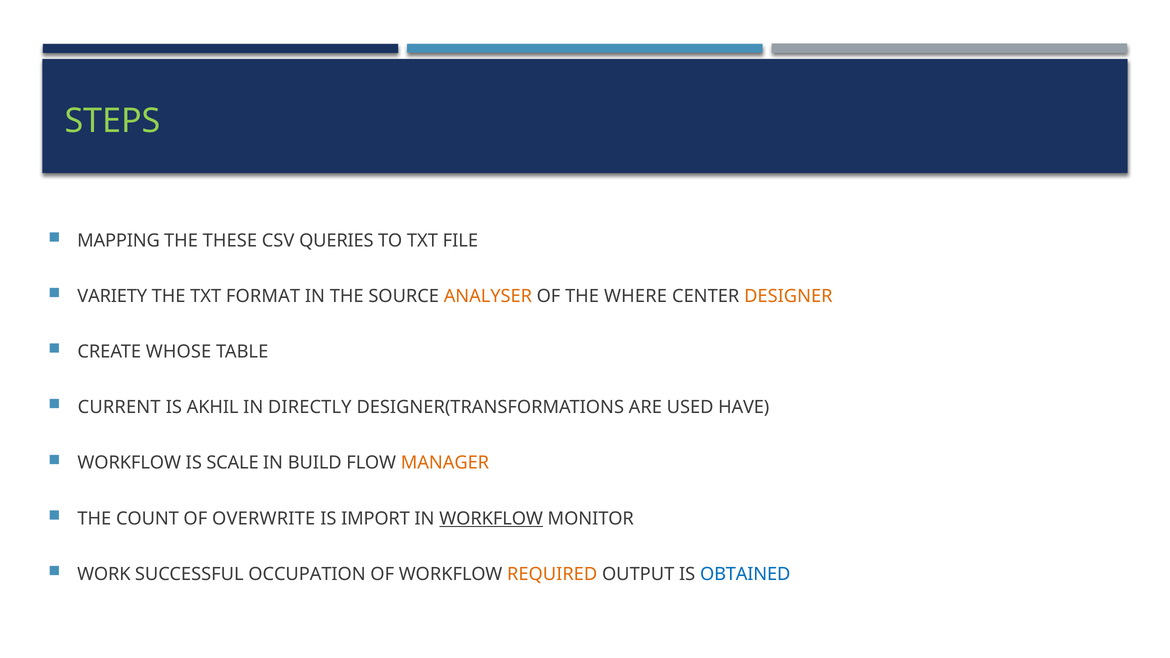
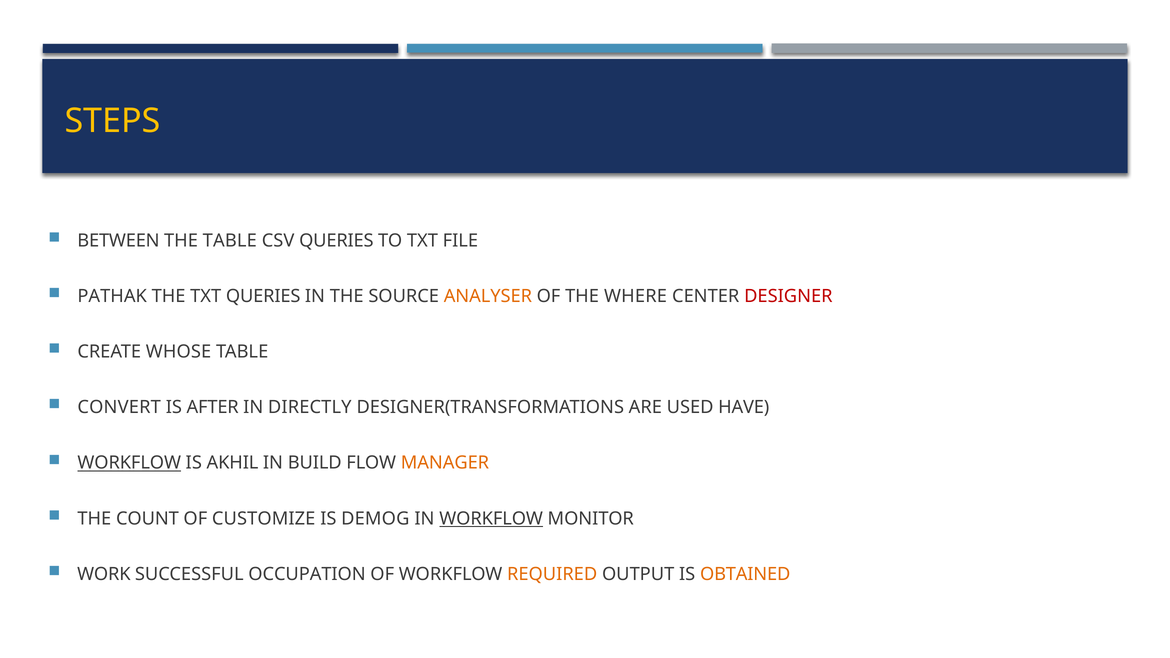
STEPS colour: light green -> yellow (112, 121)
MAPPING: MAPPING -> BETWEEN (118, 241)
THE THESE: THESE -> TABLE (230, 241)
VARIETY: VARIETY -> PATHAK (112, 296)
TXT FORMAT: FORMAT -> QUERIES (263, 296)
DESIGNER colour: orange -> red (788, 296)
CURRENT: CURRENT -> CONVERT (119, 407)
AKHIL: AKHIL -> AFTER (213, 407)
WORKFLOW underline: none -> present (129, 463)
SCALE: SCALE -> AKHIL (233, 463)
OVERWRITE: OVERWRITE -> CUSTOMIZE (264, 519)
IMPORT: IMPORT -> DEMOG (375, 519)
OBTAINED colour: blue -> orange (745, 574)
